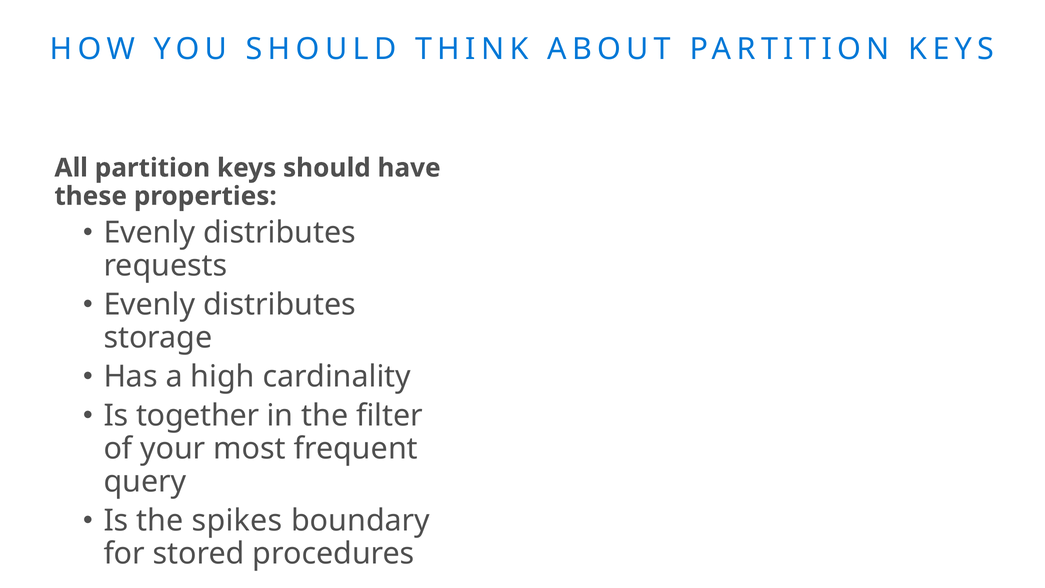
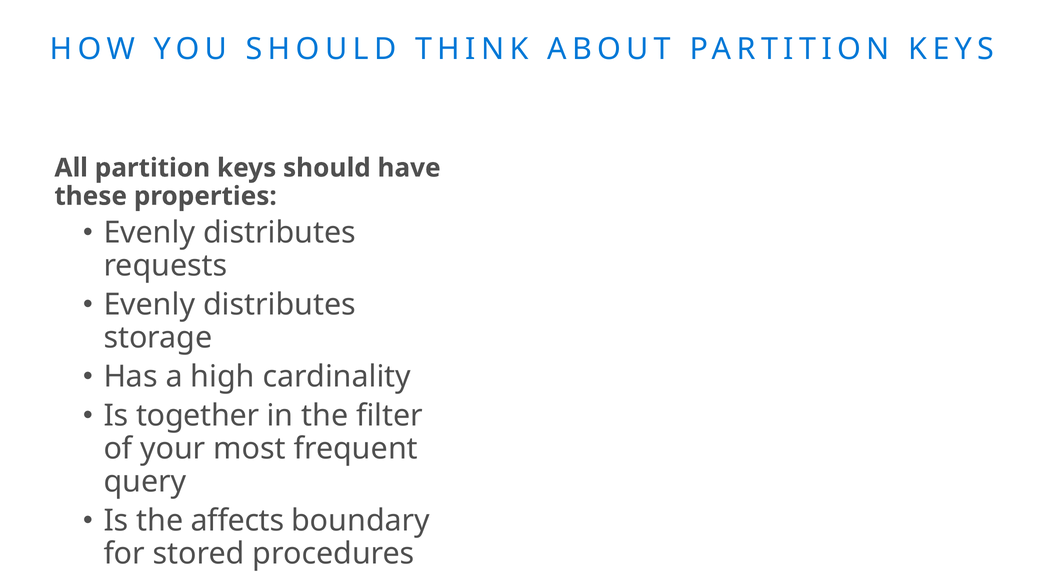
spikes: spikes -> affects (237, 521)
